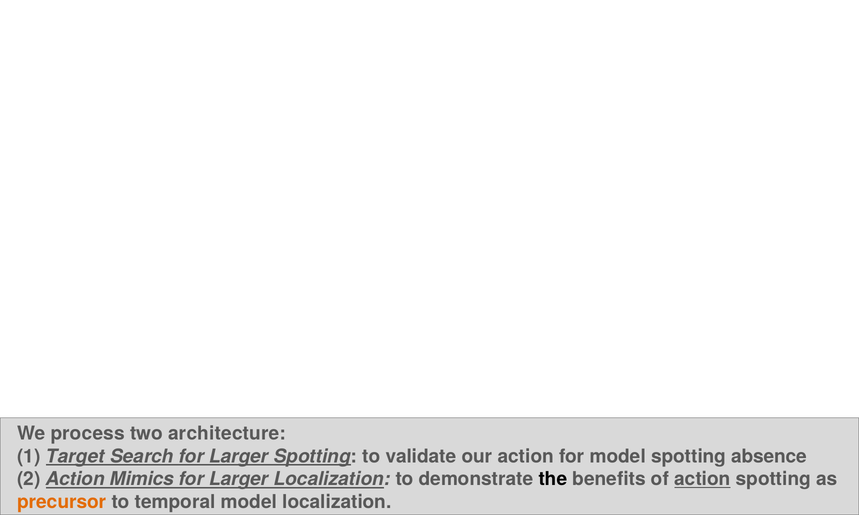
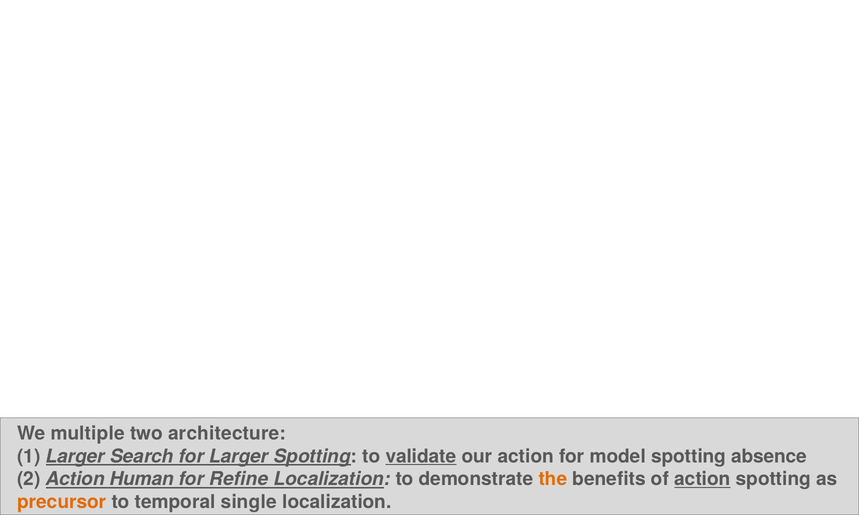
process: process -> multiple (88, 434)
1 Target: Target -> Larger (75, 457)
validate underline: none -> present (421, 457)
Mimics: Mimics -> Human (142, 479)
Larger: Larger -> Refine (239, 479)
the colour: black -> orange (553, 479)
temporal model: model -> single (249, 502)
